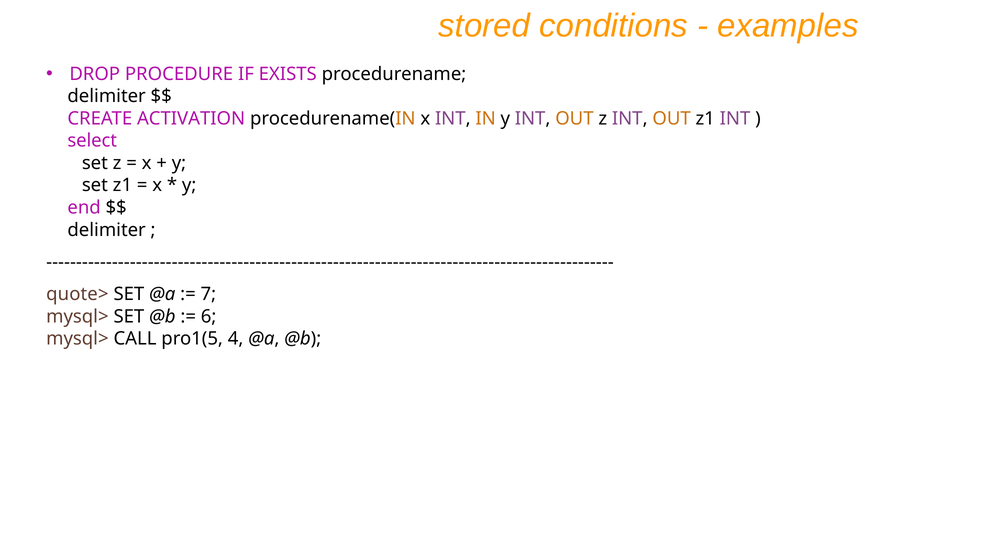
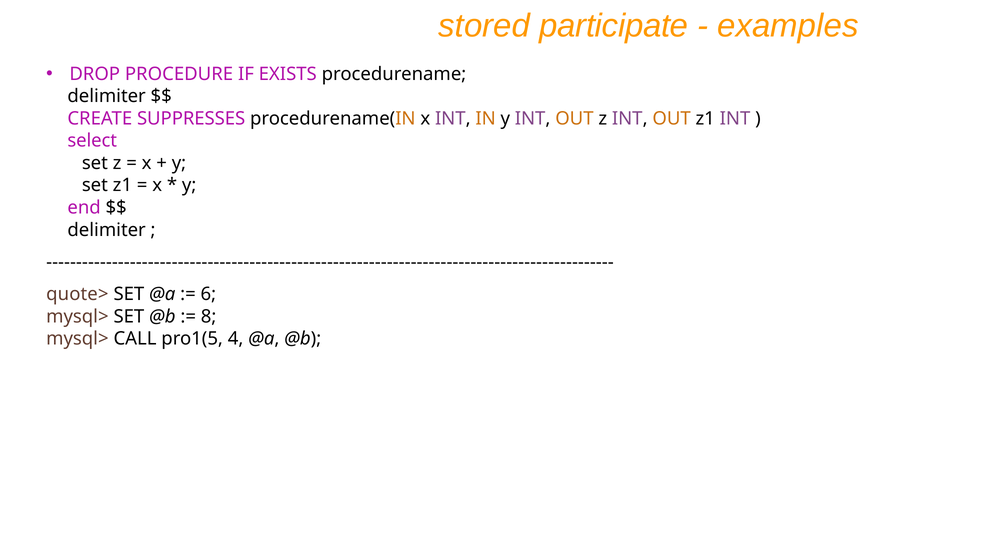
conditions: conditions -> participate (614, 26)
ACTIVATION: ACTIVATION -> SUPPRESSES (191, 118)
7: 7 -> 6 (208, 294)
6: 6 -> 8 (209, 316)
